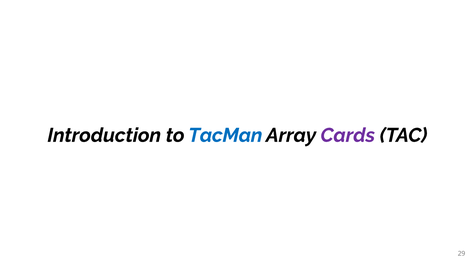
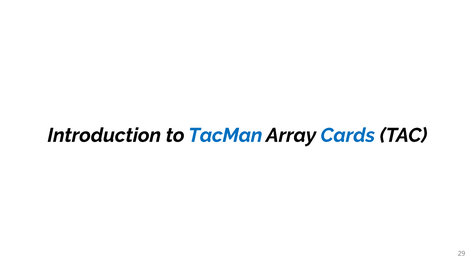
Cards colour: purple -> blue (348, 135)
